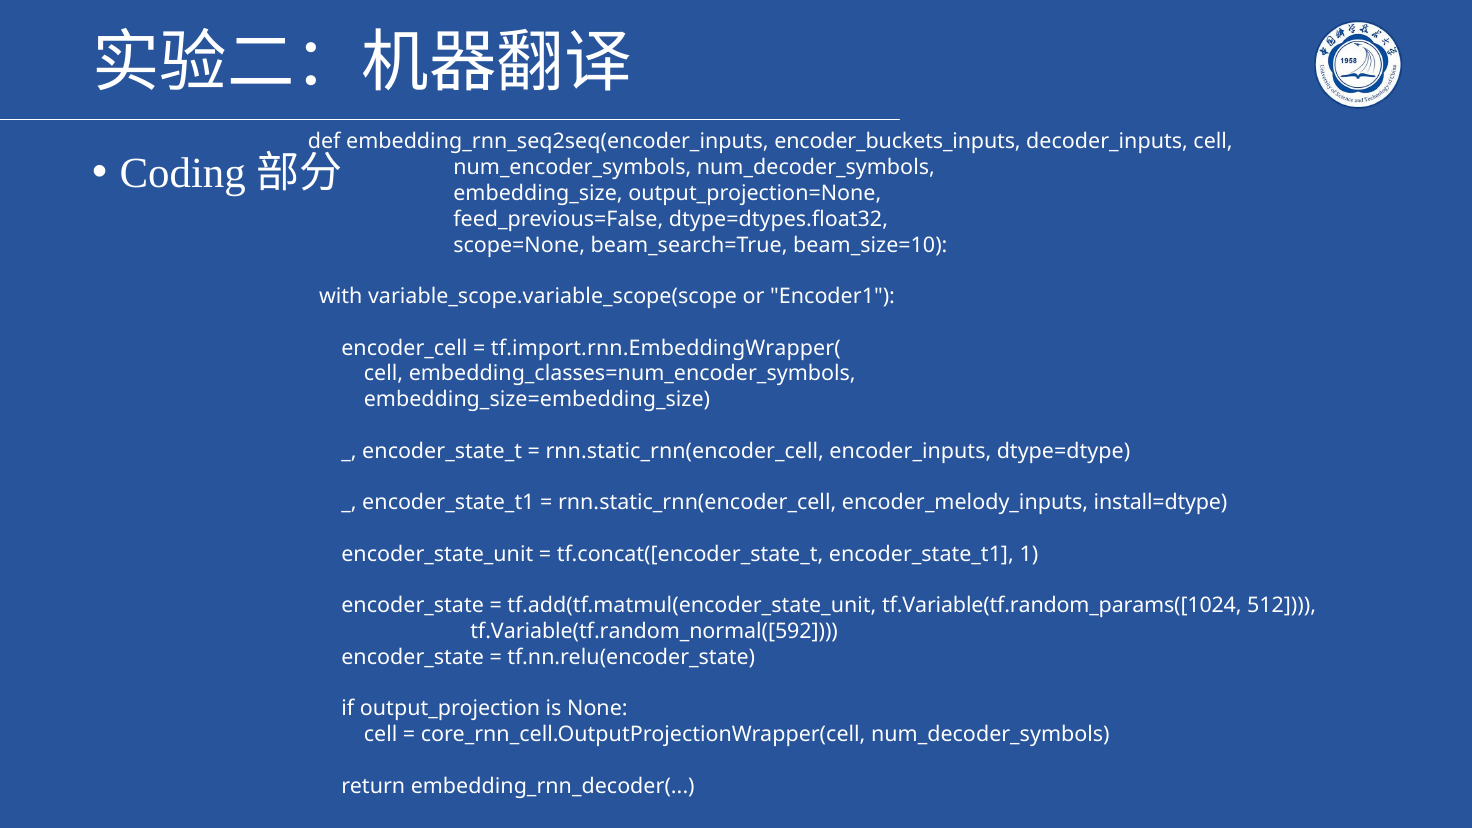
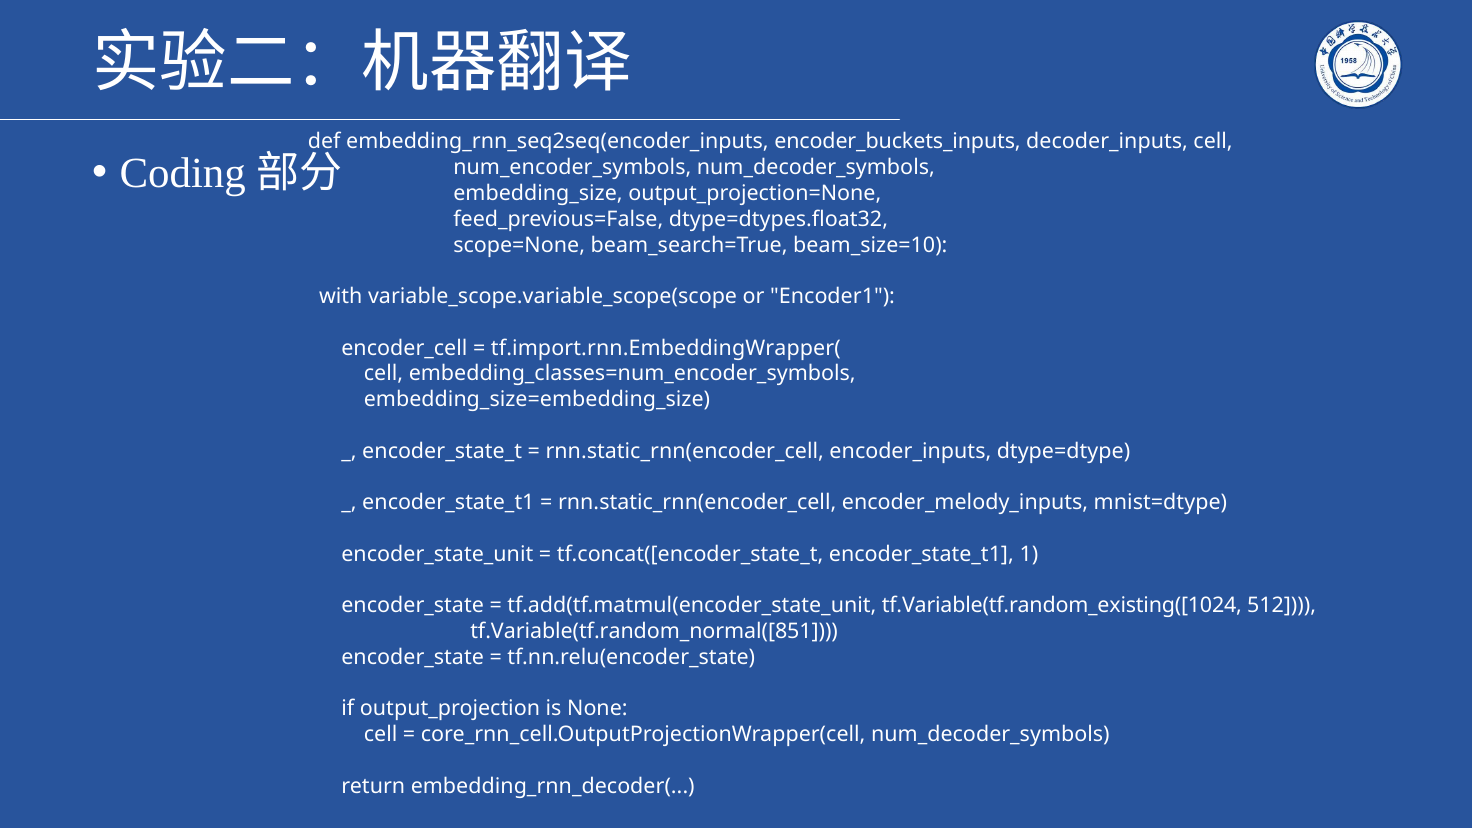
install=dtype: install=dtype -> mnist=dtype (1160, 503)
tf.Variable(tf.random_params([1024: tf.Variable(tf.random_params([1024 -> tf.Variable(tf.random_existing([1024 (1062, 606)
tf.Variable(tf.random_normal([592: tf.Variable(tf.random_normal([592 -> tf.Variable(tf.random_normal([851 (654, 632)
